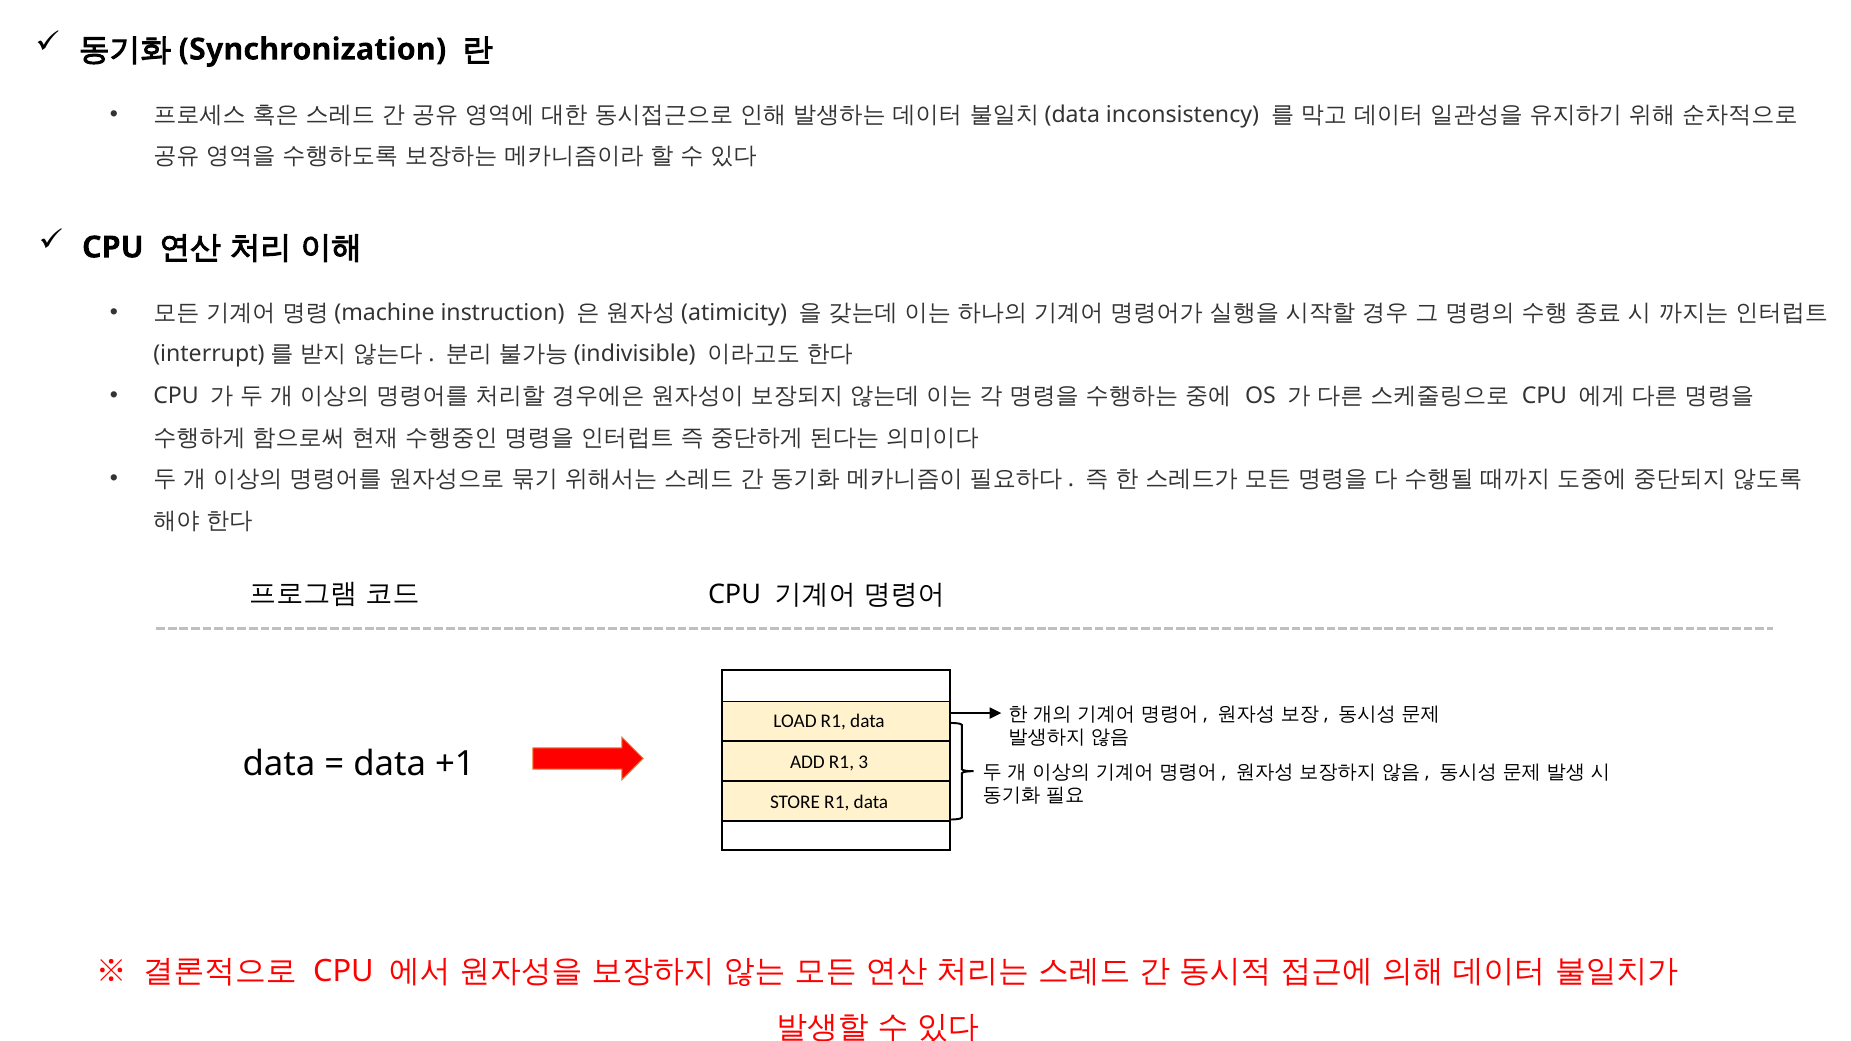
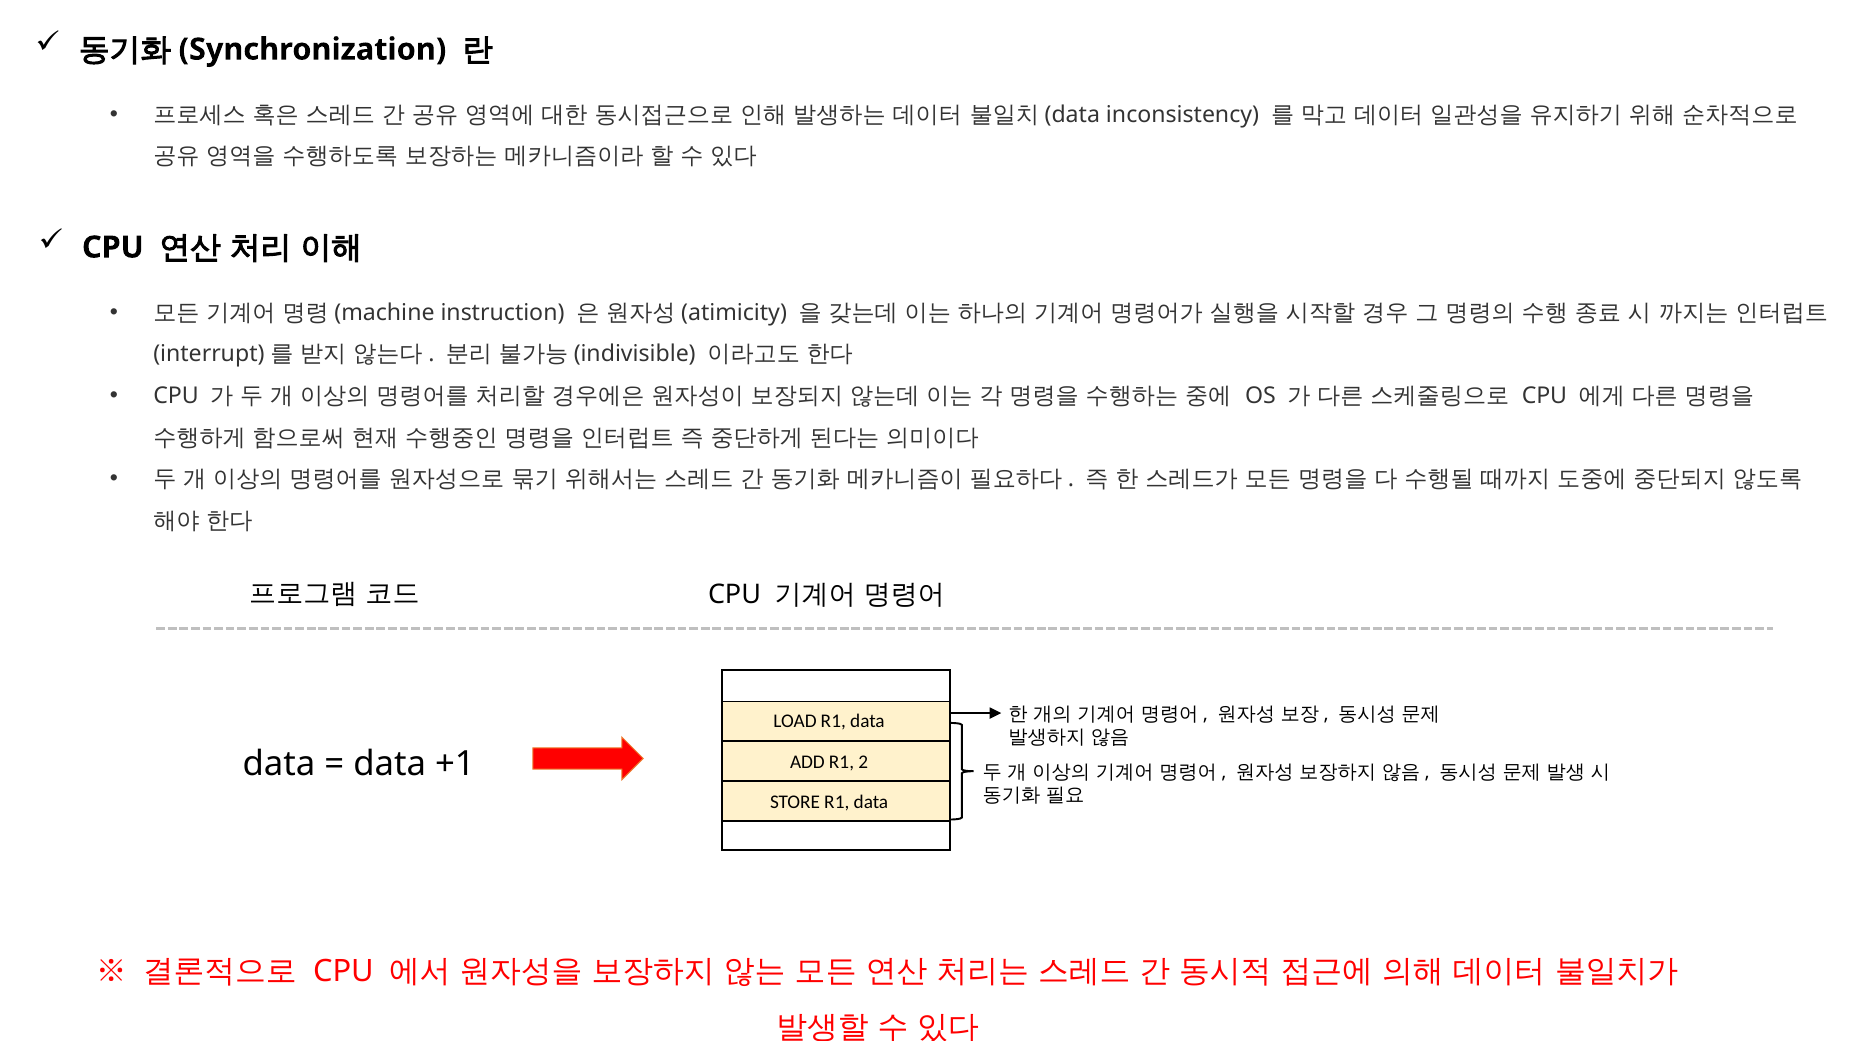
3: 3 -> 2 (863, 762)
